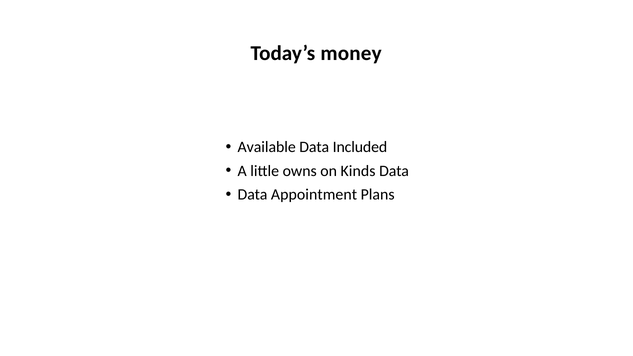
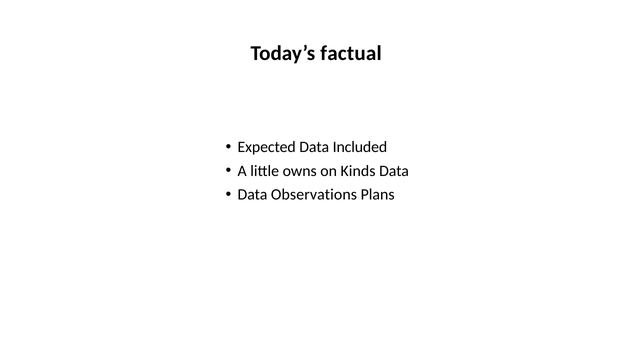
money: money -> factual (351, 53)
Available: Available -> Expected (267, 147)
Appointment: Appointment -> Observations (314, 195)
